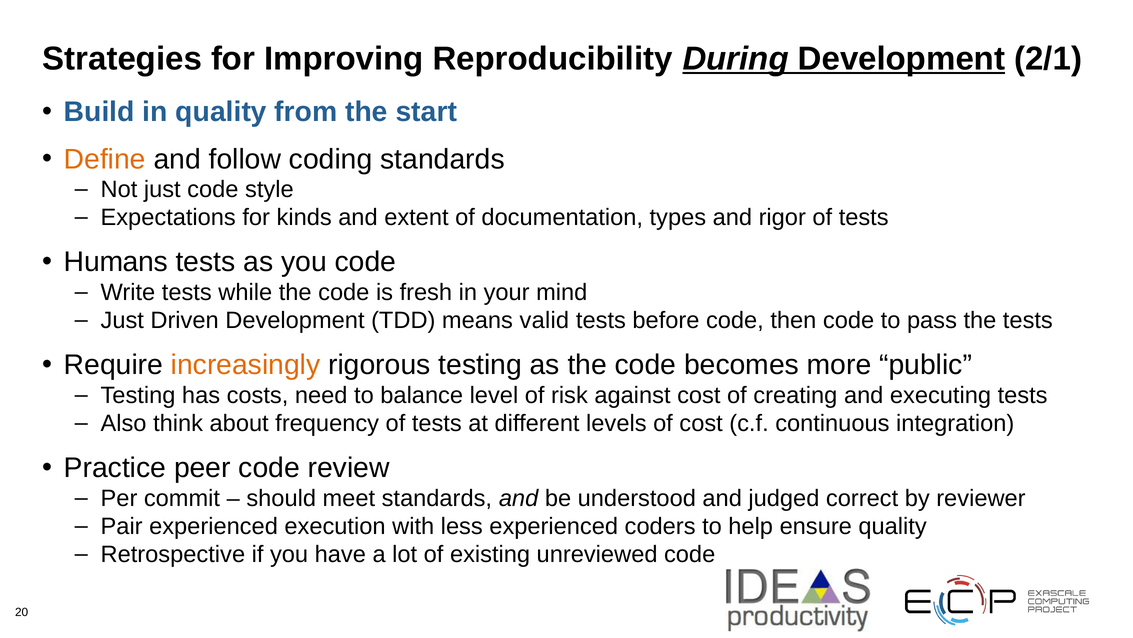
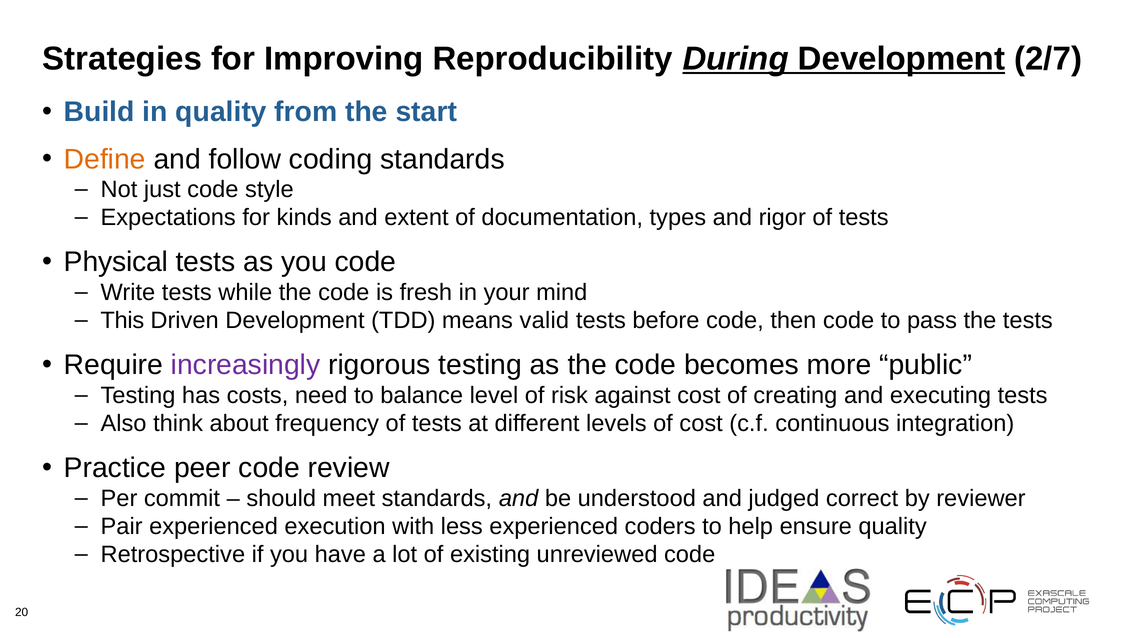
2/1: 2/1 -> 2/7 (1048, 59)
Humans: Humans -> Physical (116, 262)
Just: Just -> This (122, 320)
increasingly colour: orange -> purple (246, 365)
